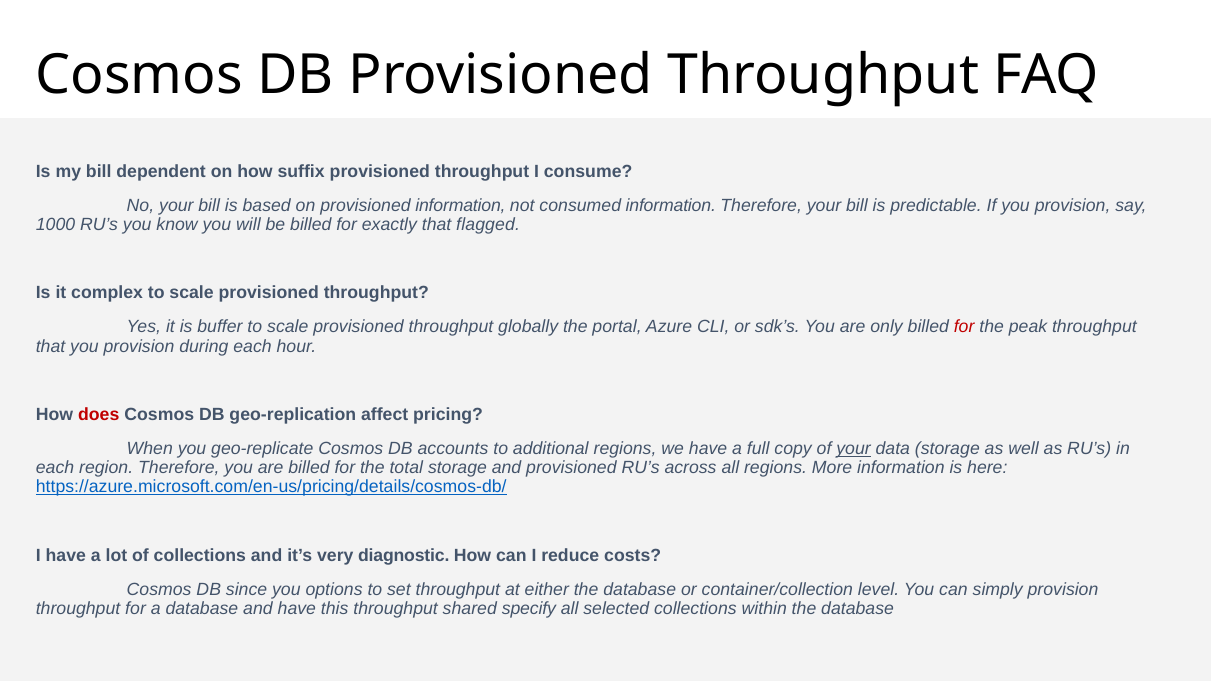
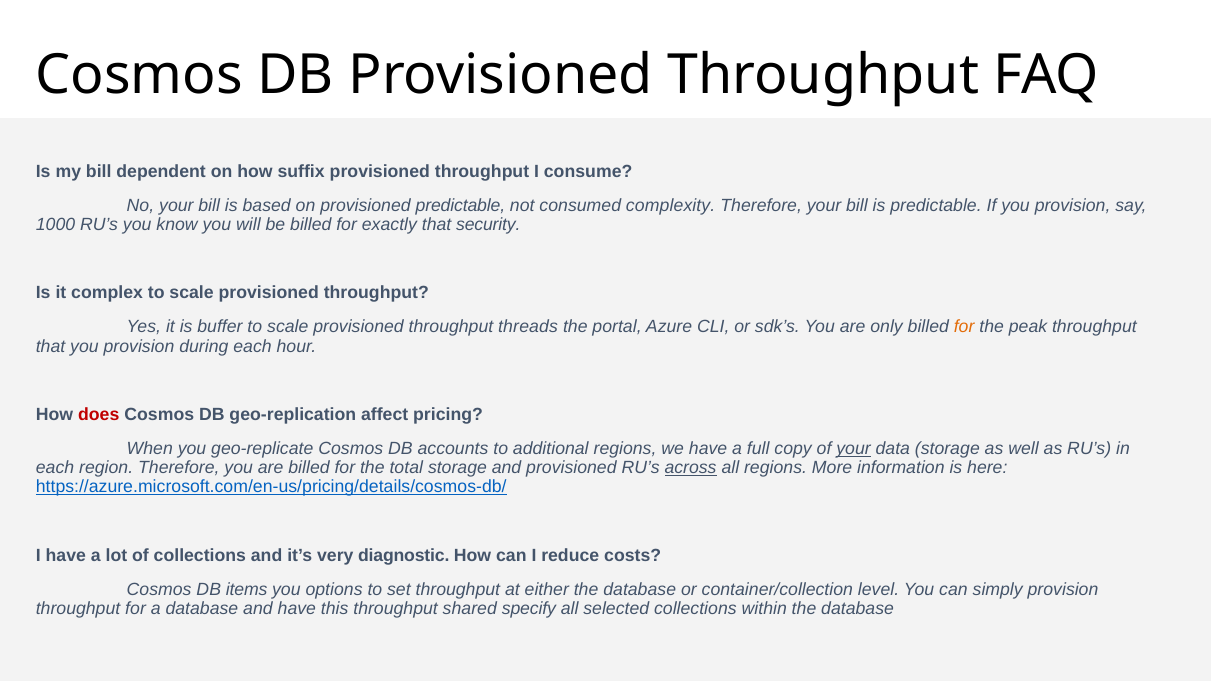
provisioned information: information -> predictable (460, 206)
consumed information: information -> complexity (671, 206)
flagged: flagged -> security (488, 225)
globally: globally -> threads (528, 327)
for colour: red -> orange (964, 327)
across underline: none -> present (691, 468)
since: since -> items (247, 590)
